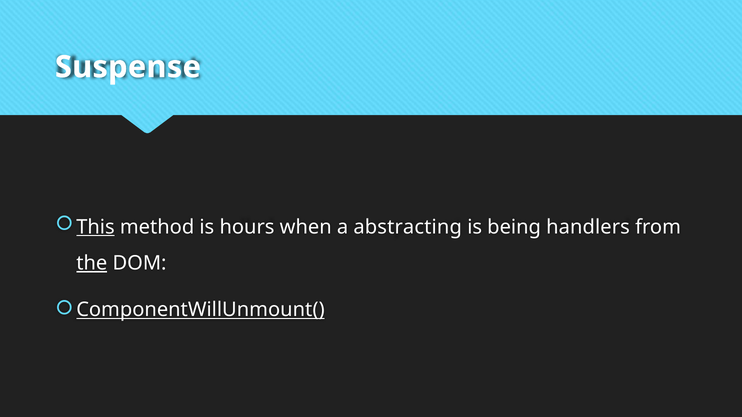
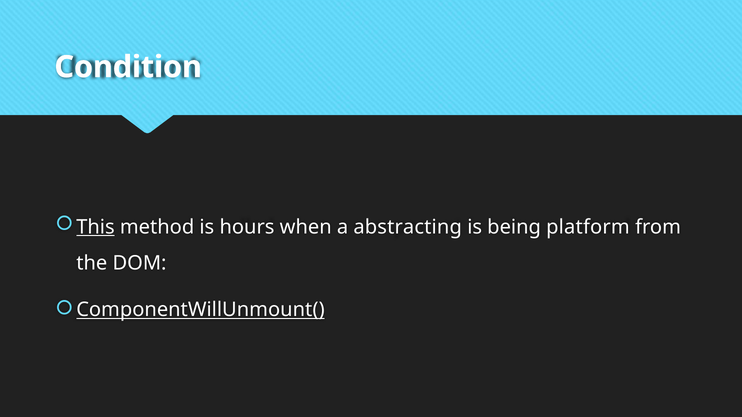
Suspense: Suspense -> Condition (128, 67)
handlers: handlers -> platform (588, 227)
the underline: present -> none (92, 263)
